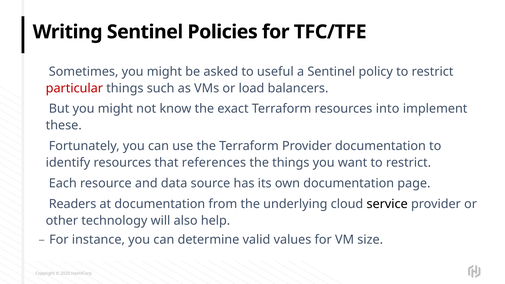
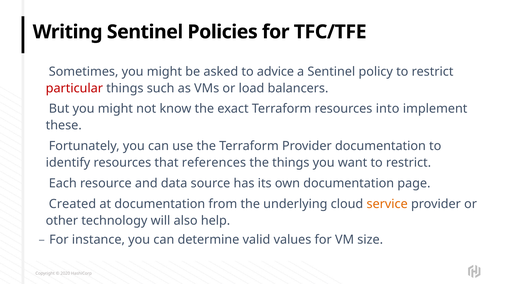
useful: useful -> advice (275, 72)
Readers: Readers -> Created (72, 204)
service colour: black -> orange (387, 204)
